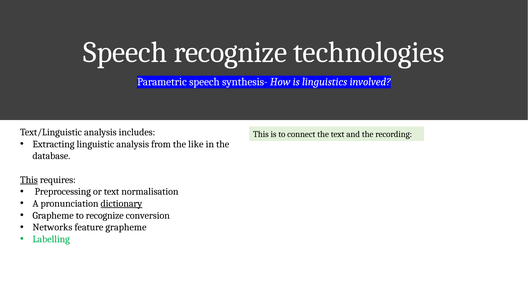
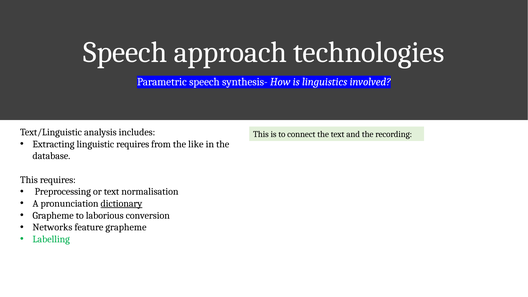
Speech recognize: recognize -> approach (230, 52)
linguistic analysis: analysis -> requires (133, 144)
This underline: present -> none (29, 180)
to recognize: recognize -> laborious (105, 215)
